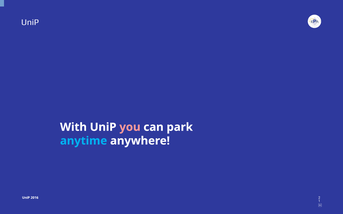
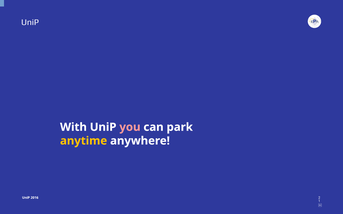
anytime colour: light blue -> yellow (84, 141)
